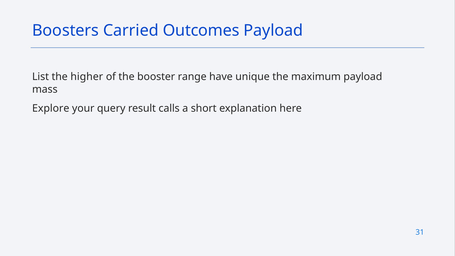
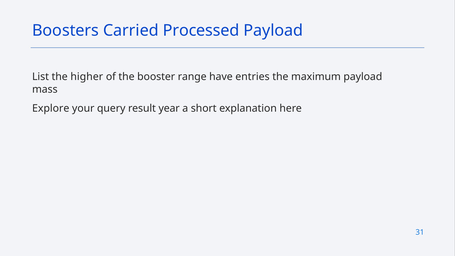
Outcomes: Outcomes -> Processed (201, 30)
unique: unique -> entries (253, 77)
calls: calls -> year (169, 108)
